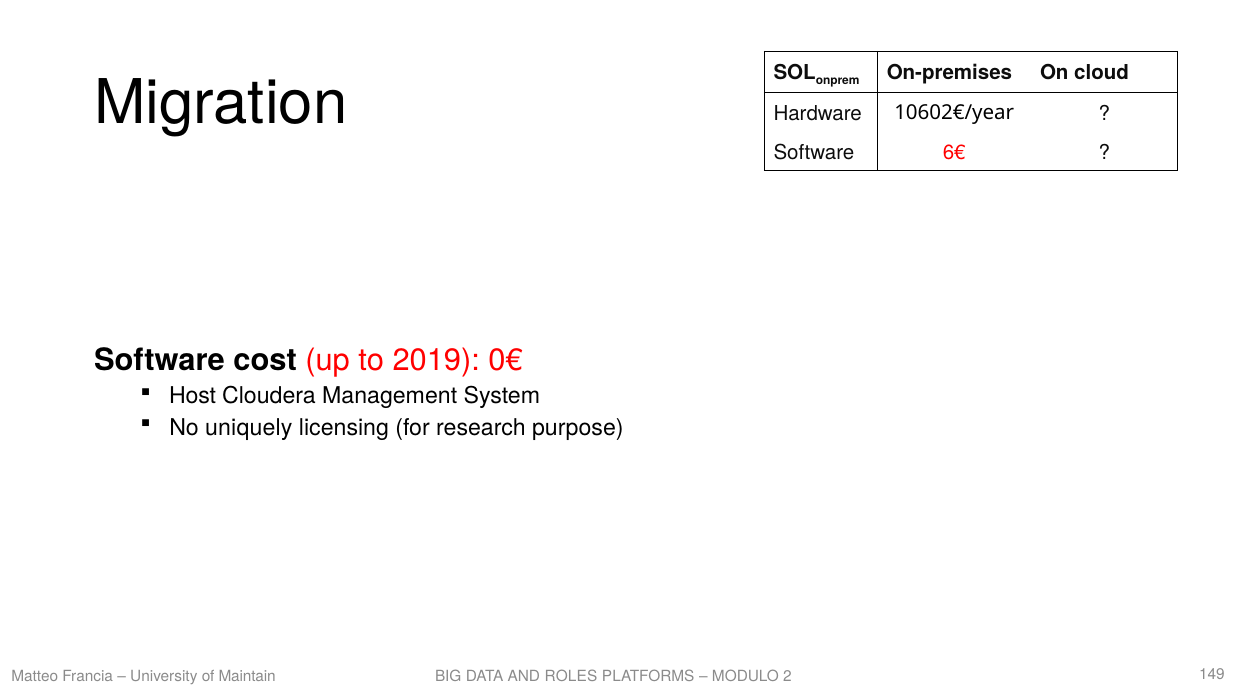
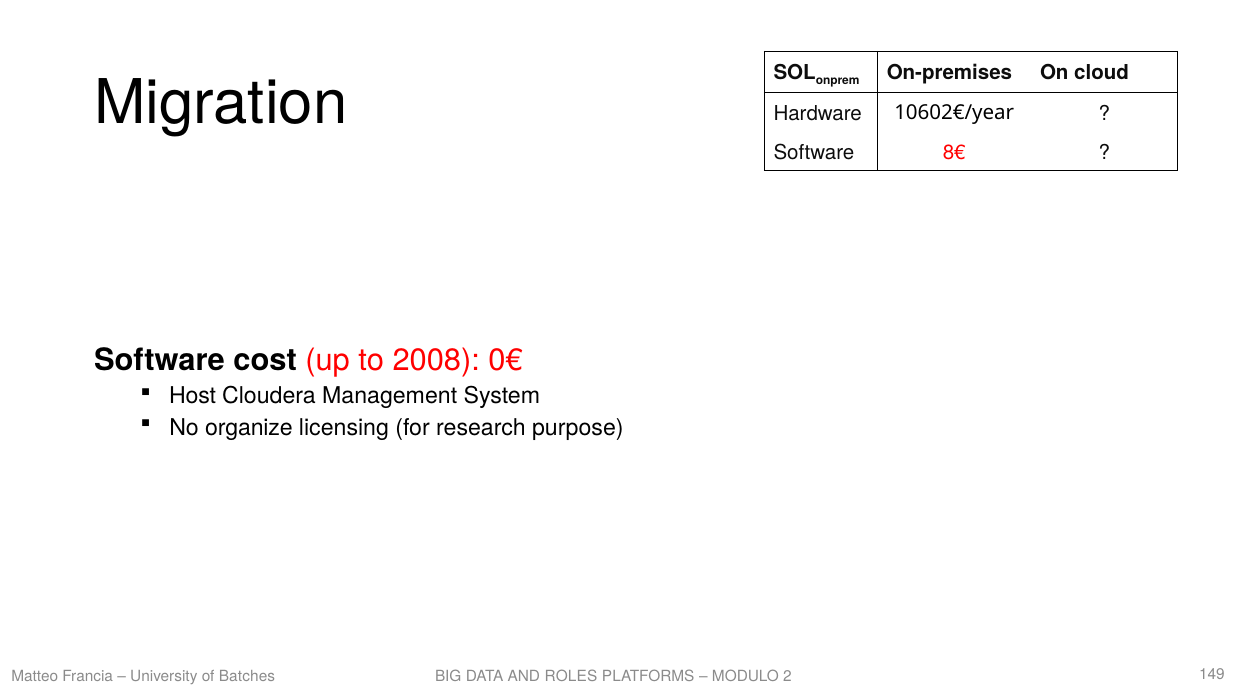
6€: 6€ -> 8€ (954, 153)
2019: 2019 -> 2008 (436, 361)
uniquely: uniquely -> organize (249, 428)
Maintain: Maintain -> Batches (247, 677)
